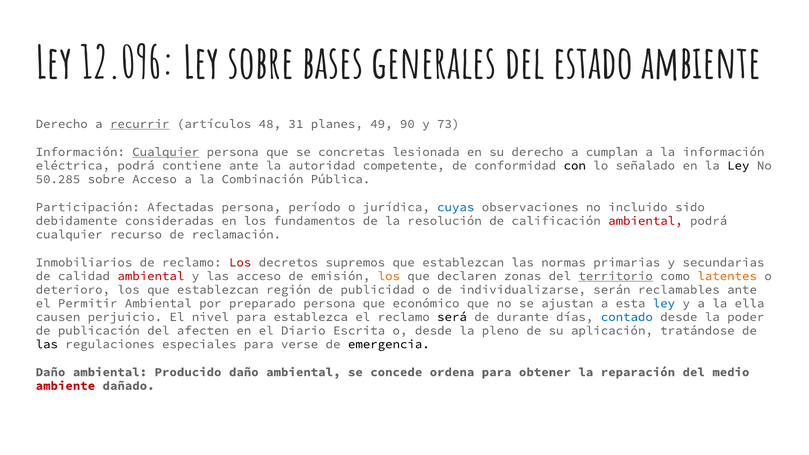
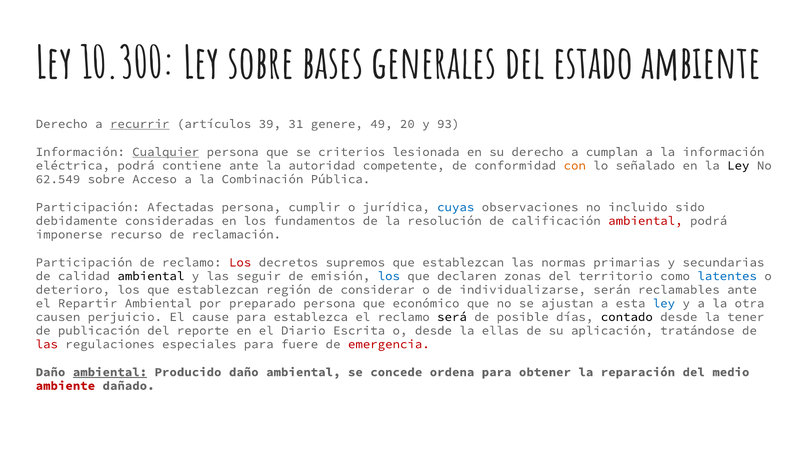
12.096: 12.096 -> 10.300 (128, 64)
48: 48 -> 39 (270, 124)
planes: planes -> genere (337, 124)
90: 90 -> 20 (407, 124)
73: 73 -> 93 (448, 124)
concretas: concretas -> criterios (352, 152)
con colour: black -> orange (575, 165)
50.285: 50.285 -> 62.549 (58, 179)
período: período -> cumplir (314, 207)
cualquier: cualquier -> imponerse (69, 234)
Inmobiliarios: Inmobiliarios -> Participación (84, 262)
ambiental colour: red -> black (151, 276)
las acceso: acceso -> seguir (259, 276)
los colour: orange -> blue (389, 276)
territorio underline: present -> none (616, 276)
latentes colour: orange -> blue (727, 276)
publicidad: publicidad -> considerar (378, 290)
Permitir: Permitir -> Repartir (88, 303)
ella: ella -> otra (749, 303)
nivel: nivel -> cause (210, 317)
durante: durante -> posible (523, 317)
contado colour: blue -> black (627, 317)
poder: poder -> tener (746, 317)
afecten: afecten -> reporte (203, 331)
pleno: pleno -> ellas (500, 331)
las colour: black -> red (47, 344)
verse: verse -> fuere (300, 344)
emergencia colour: black -> red (389, 344)
ambiental underline: none -> present (110, 372)
